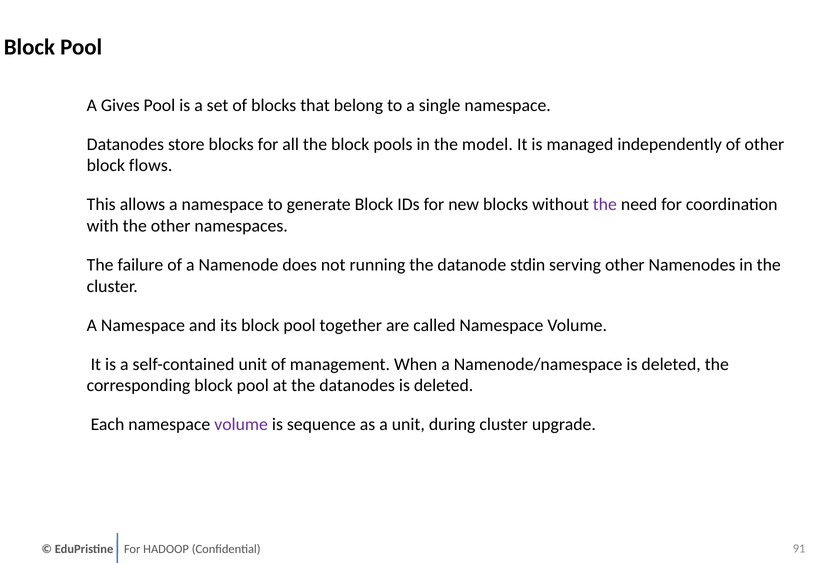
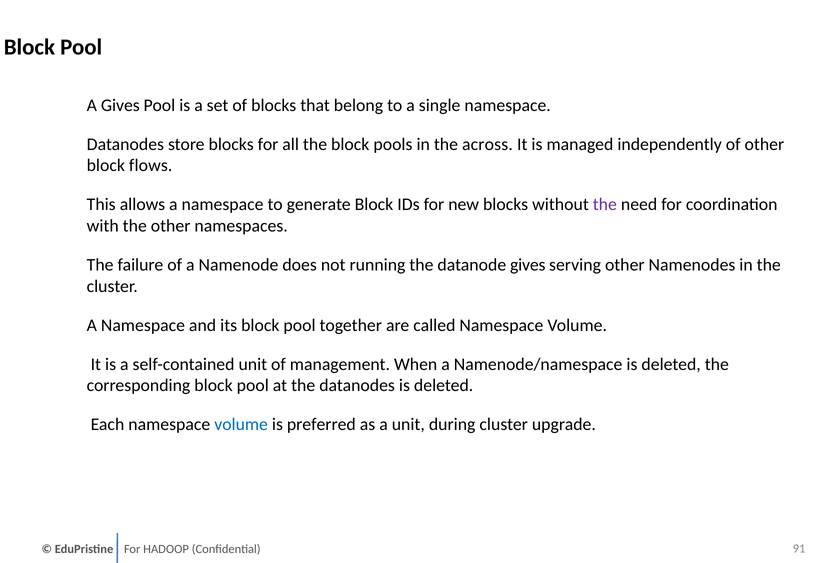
model: model -> across (487, 144)
datanode stdin: stdin -> gives (528, 265)
volume colour: purple -> blue (241, 424)
sequence: sequence -> preferred (321, 424)
